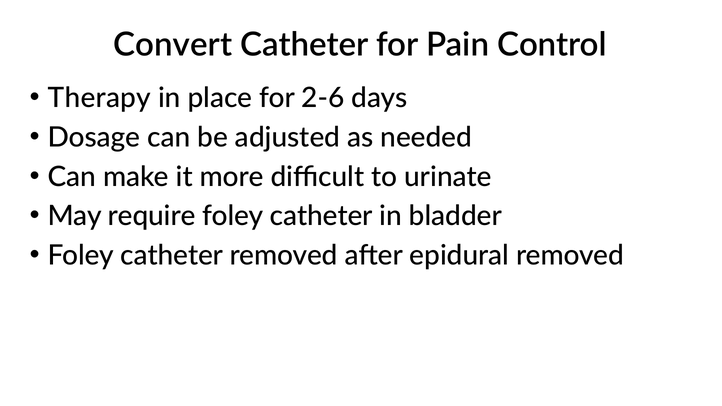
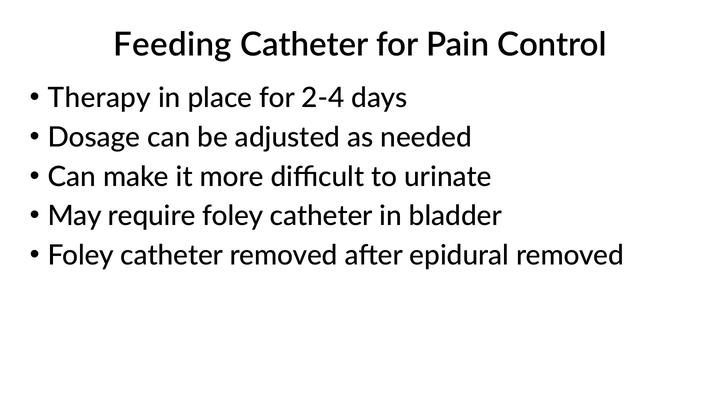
Convert: Convert -> Feeding (173, 45)
2-6: 2-6 -> 2-4 (323, 98)
